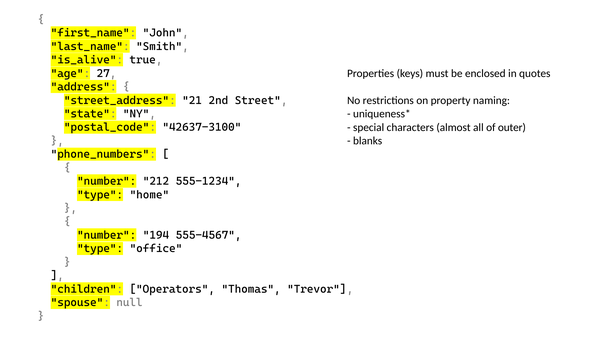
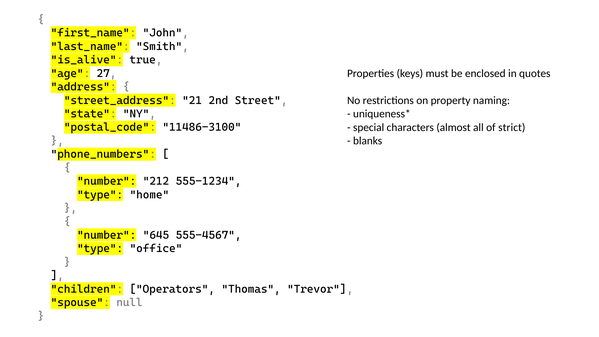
42637-3100: 42637-3100 -> 11486-3100 (202, 127)
outer: outer -> strict (512, 127)
194: 194 -> 645 (156, 235)
